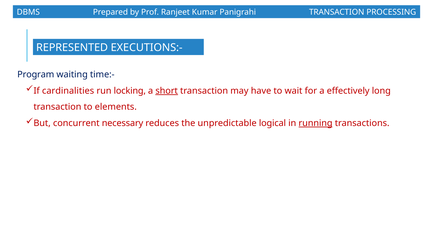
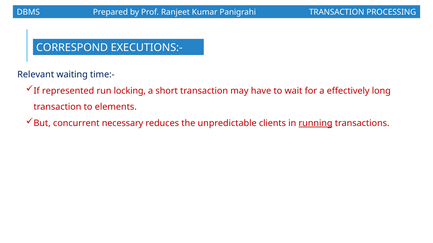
REPRESENTED: REPRESENTED -> CORRESPOND (72, 48)
Program: Program -> Relevant (36, 75)
cardinalities: cardinalities -> represented (68, 91)
short underline: present -> none (167, 91)
logical: logical -> clients (272, 123)
